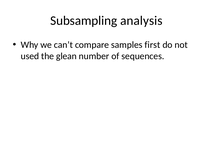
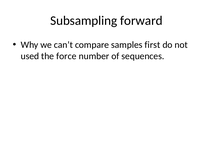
analysis: analysis -> forward (141, 21)
glean: glean -> force (66, 56)
